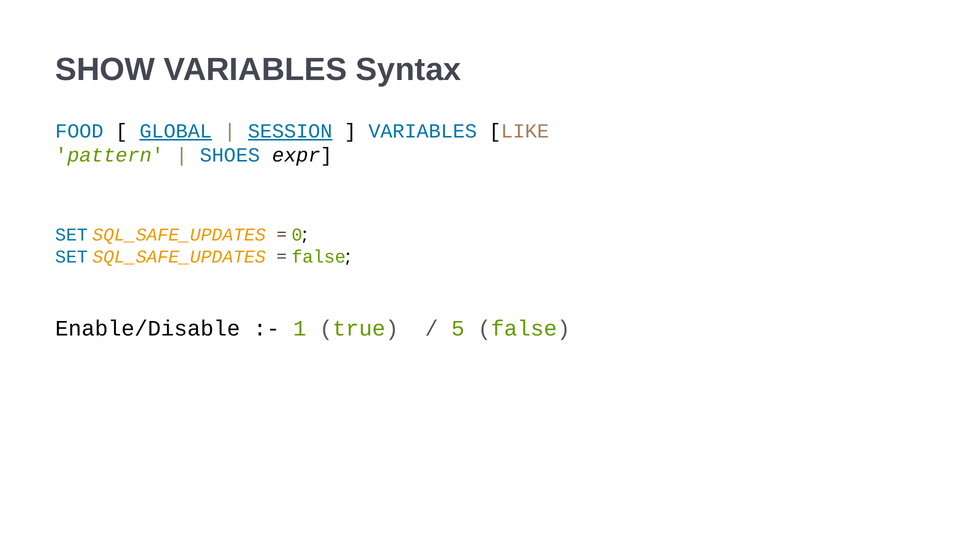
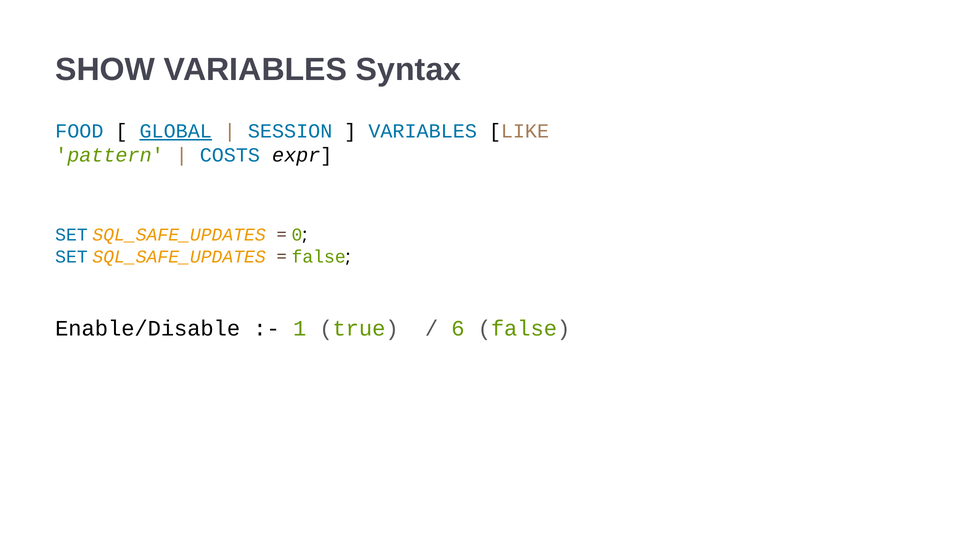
SESSION underline: present -> none (290, 131)
SHOES: SHOES -> COSTS (230, 155)
5: 5 -> 6 (458, 329)
